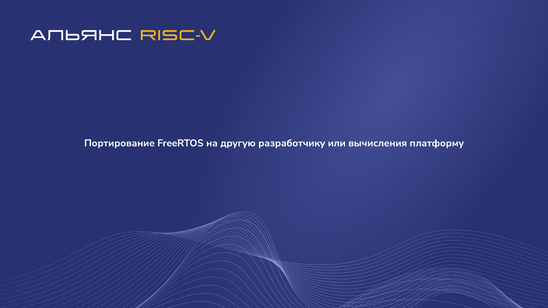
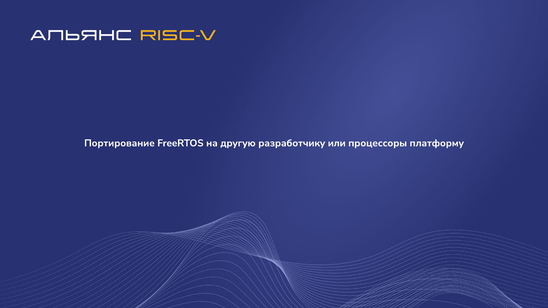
вычисления: вычисления -> процессоры (378, 143)
